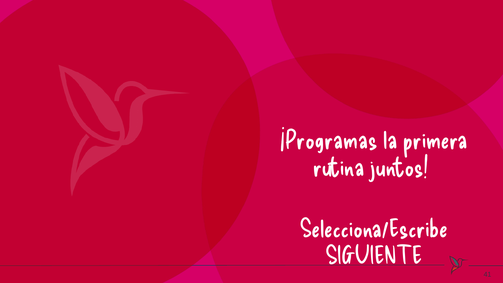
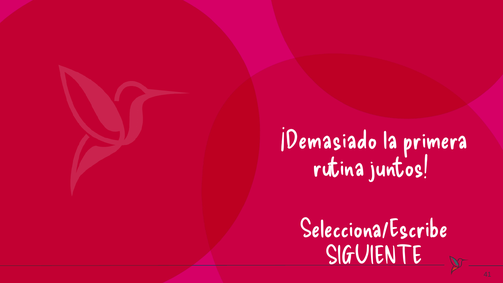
¡Programas: ¡Programas -> ¡Demasiado (329, 141)
